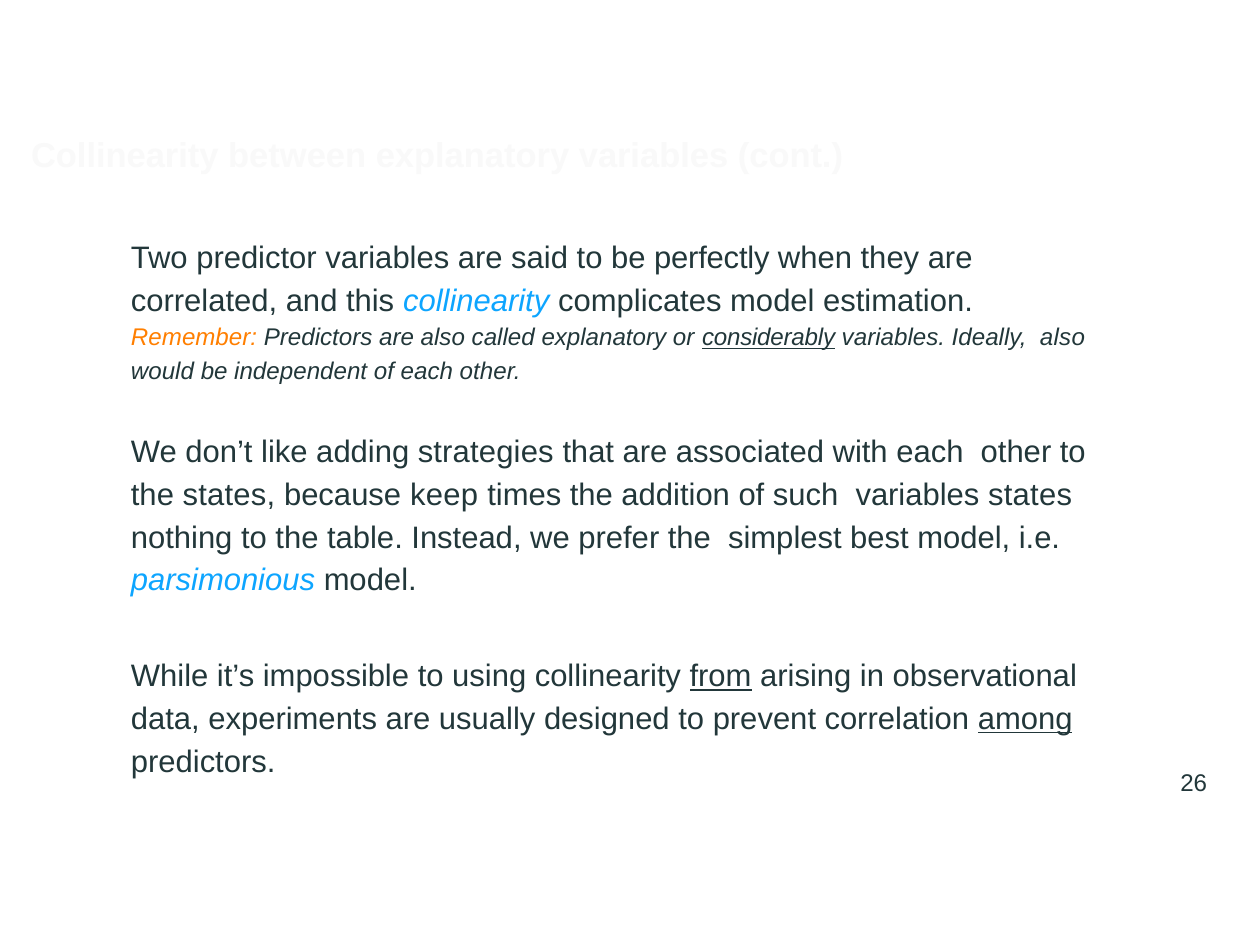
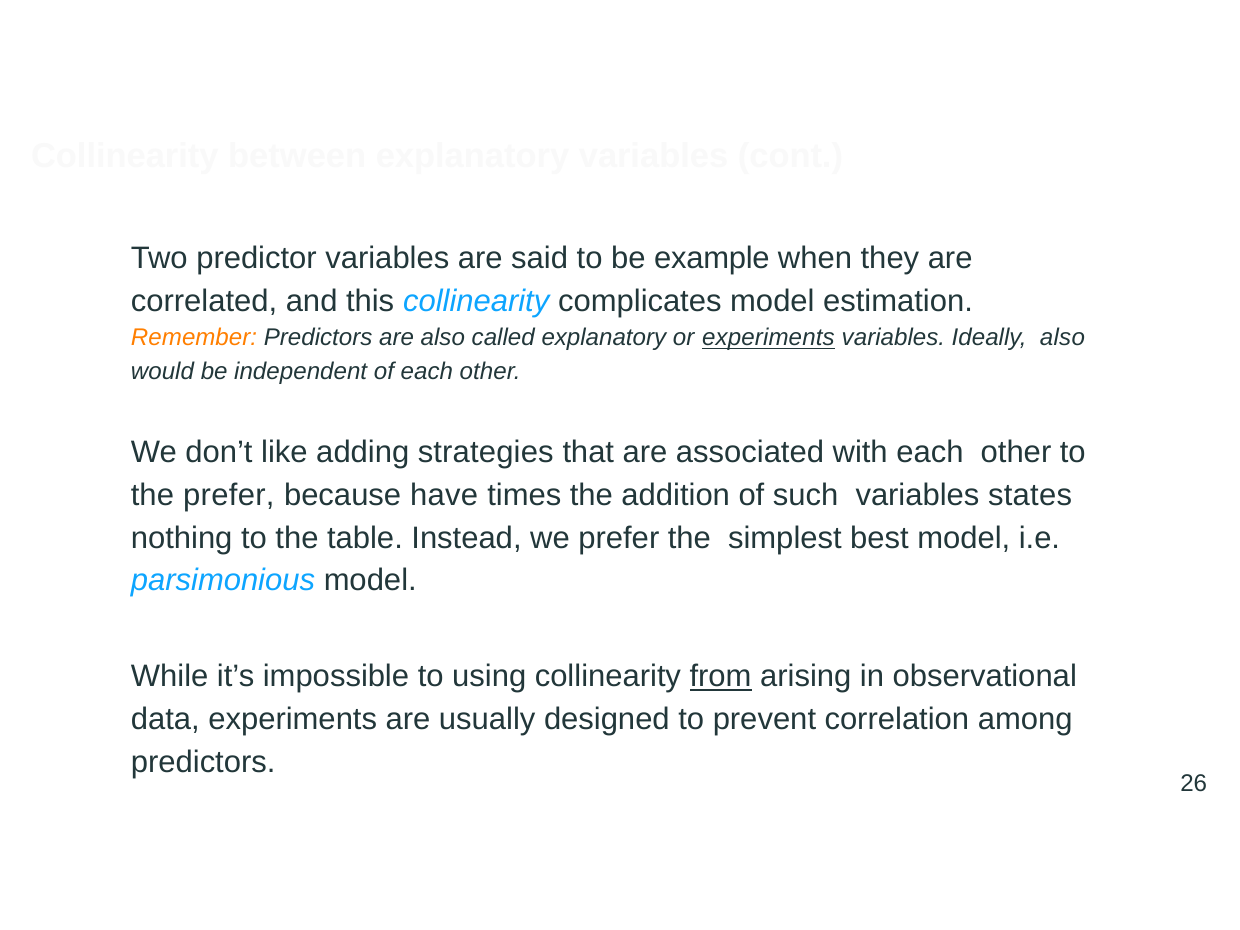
perfectly: perfectly -> example (712, 258)
or considerably: considerably -> experiments (768, 338)
the states: states -> prefer (229, 495)
keep: keep -> have (444, 495)
among underline: present -> none (1025, 719)
